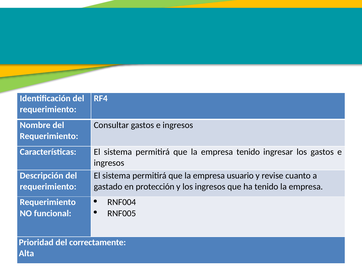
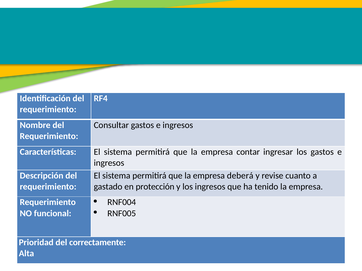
empresa tenido: tenido -> contar (248, 152)
usuario: usuario -> deberá (240, 176)
